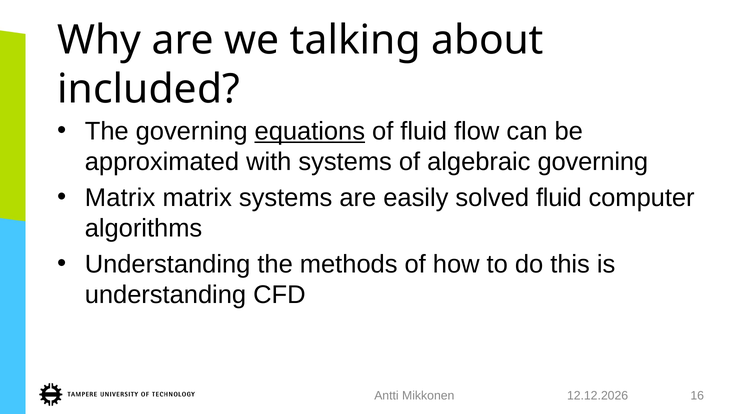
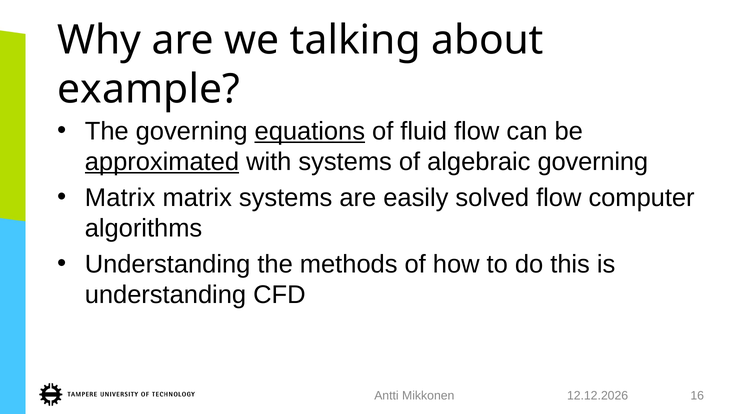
included: included -> example (149, 89)
approximated underline: none -> present (162, 162)
solved fluid: fluid -> flow (559, 197)
